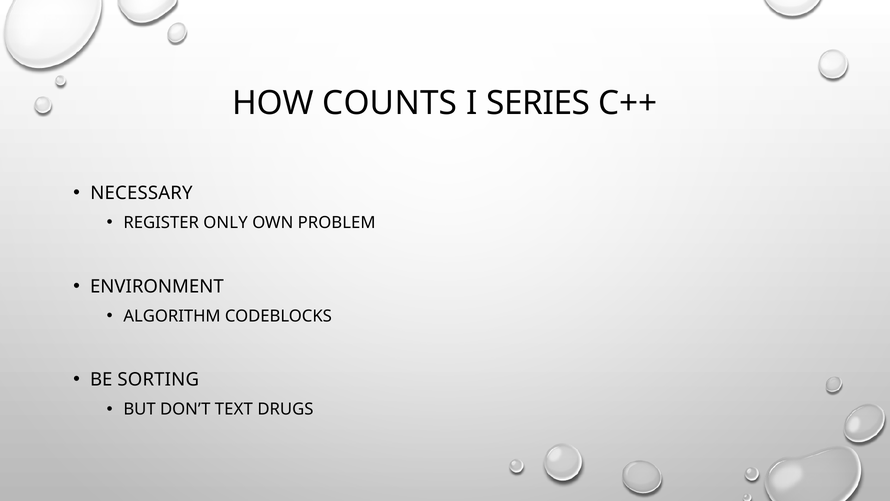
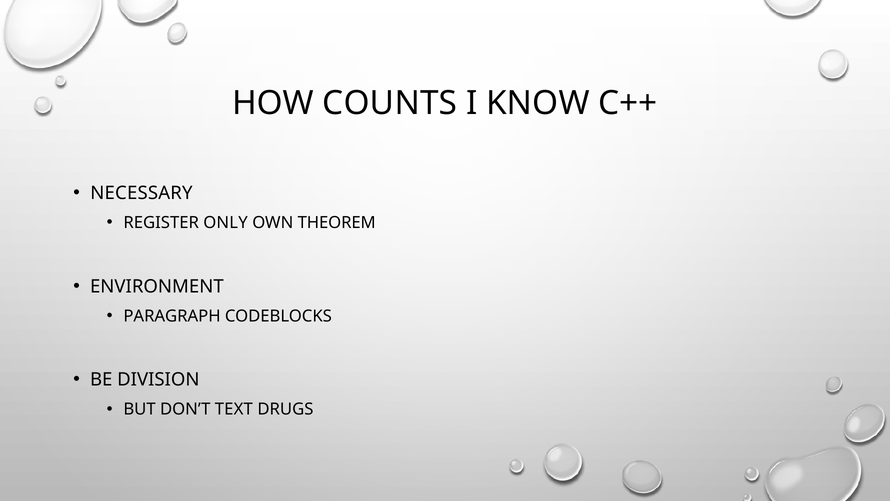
SERIES: SERIES -> KNOW (538, 103)
PROBLEM: PROBLEM -> THEOREM (337, 223)
ALGORITHM: ALGORITHM -> PARAGRAPH (172, 316)
SORTING: SORTING -> DIVISION (158, 380)
